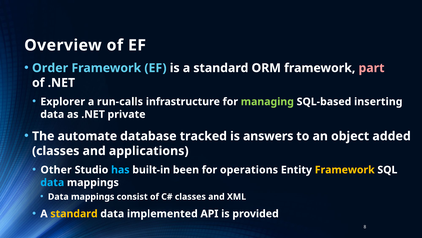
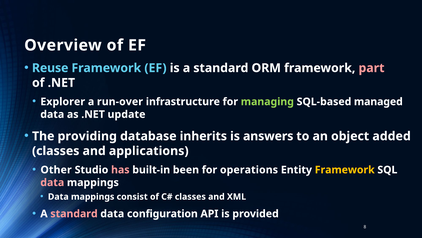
Order: Order -> Reuse (50, 68)
run-calls: run-calls -> run-over (120, 101)
inserting: inserting -> managed (378, 101)
private: private -> update (127, 114)
automate: automate -> providing (87, 136)
tracked: tracked -> inherits (203, 136)
has colour: light blue -> pink (120, 169)
data colour: light blue -> pink (52, 182)
standard colour: yellow -> pink (74, 213)
implemented: implemented -> configuration (162, 213)
